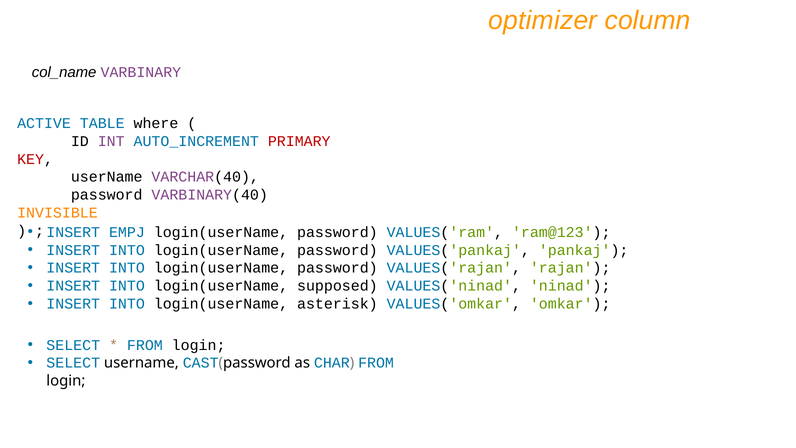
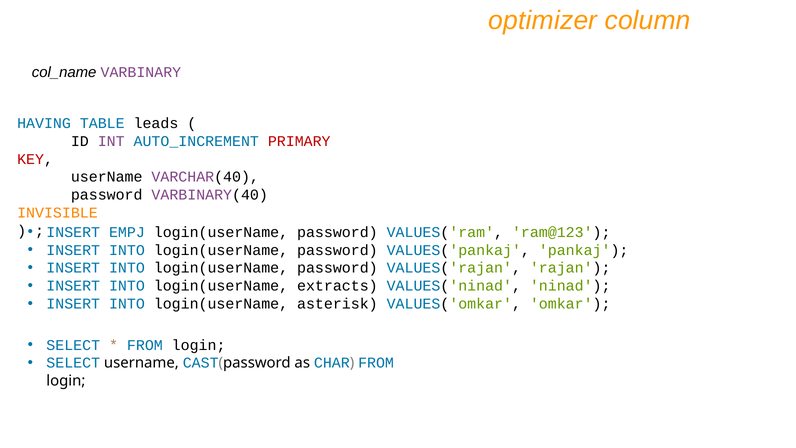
ACTIVE: ACTIVE -> HAVING (44, 123)
where: where -> leads (156, 123)
supposed: supposed -> extracts (337, 286)
